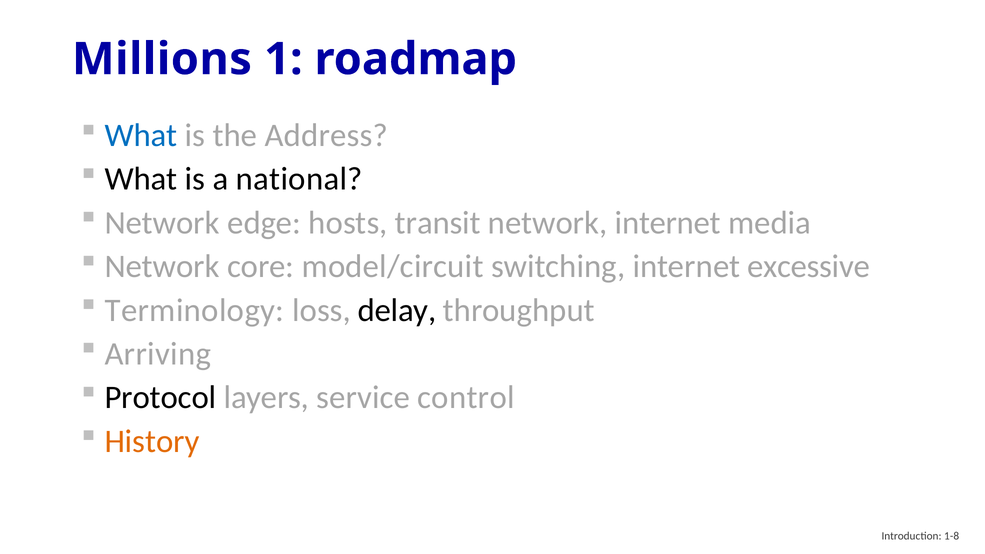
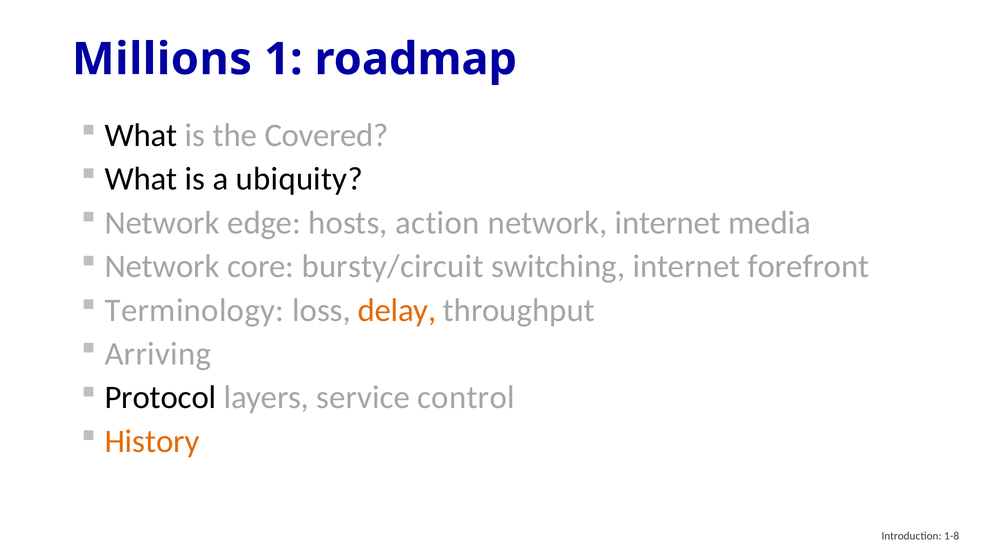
What colour: blue -> black (141, 135)
Address: Address -> Covered (327, 135)
national: national -> ubiquity (299, 179)
transit: transit -> action (438, 223)
model/circuit: model/circuit -> bursty/circuit (393, 267)
excessive: excessive -> forefront (809, 267)
delay colour: black -> orange (397, 310)
